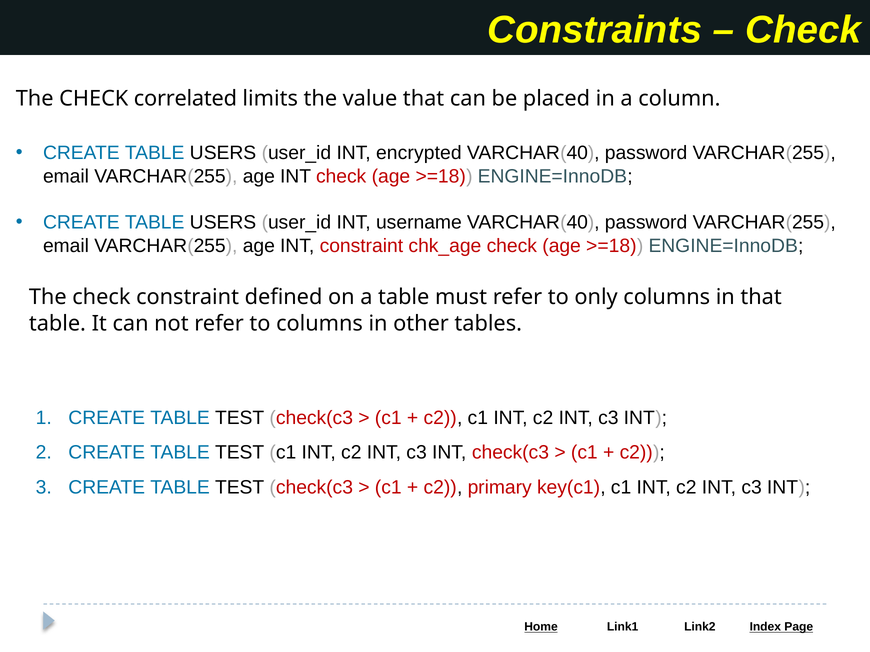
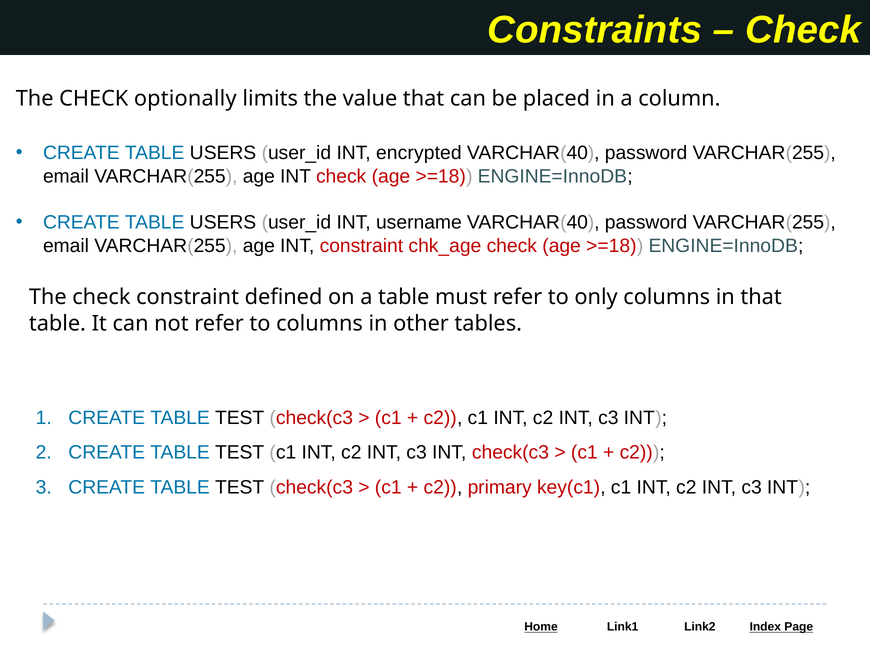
correlated: correlated -> optionally (185, 99)
